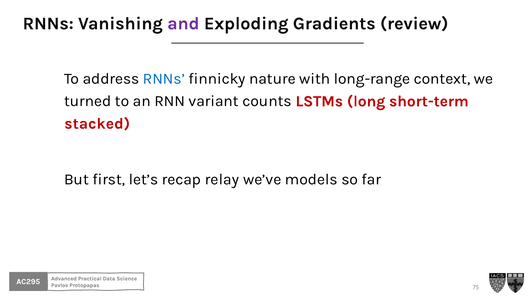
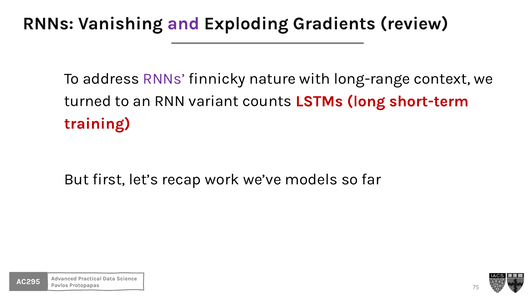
RNNs colour: blue -> purple (164, 79)
stacked: stacked -> training (97, 123)
relay: relay -> work (222, 179)
